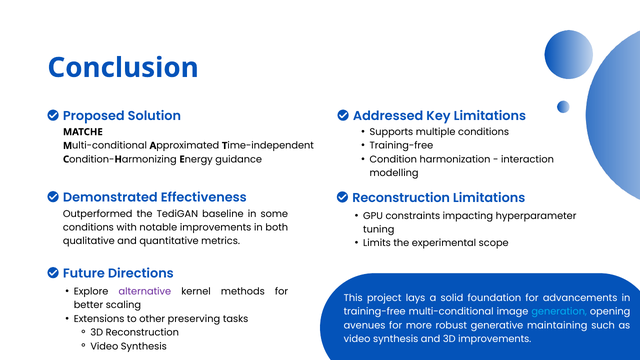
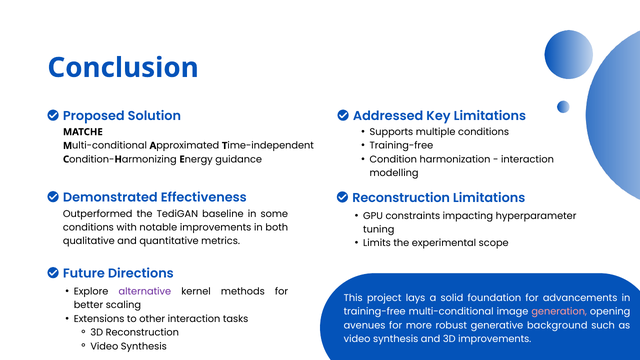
generation colour: light blue -> pink (559, 312)
other preserving: preserving -> interaction (194, 319)
maintaining: maintaining -> background (557, 325)
